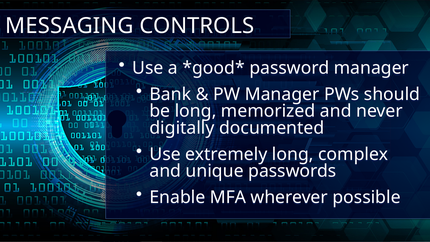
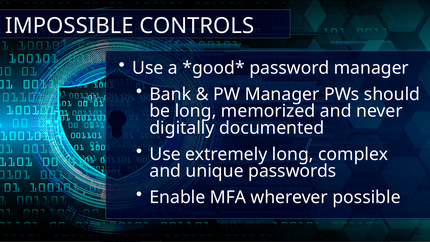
MESSAGING: MESSAGING -> IMPOSSIBLE (69, 26)
